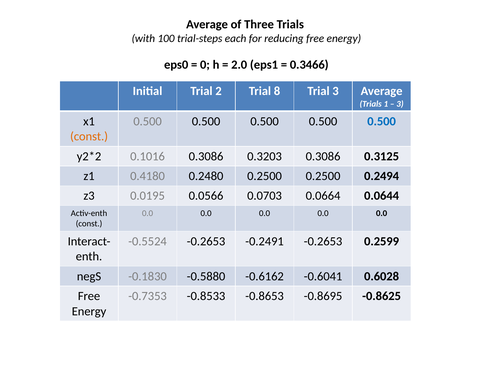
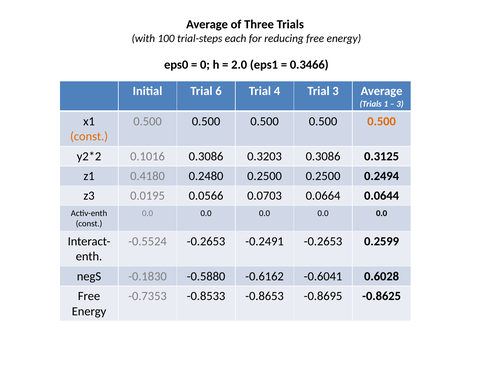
2: 2 -> 6 (219, 91)
8: 8 -> 4 (277, 91)
0.500 colour: blue -> orange (382, 121)
